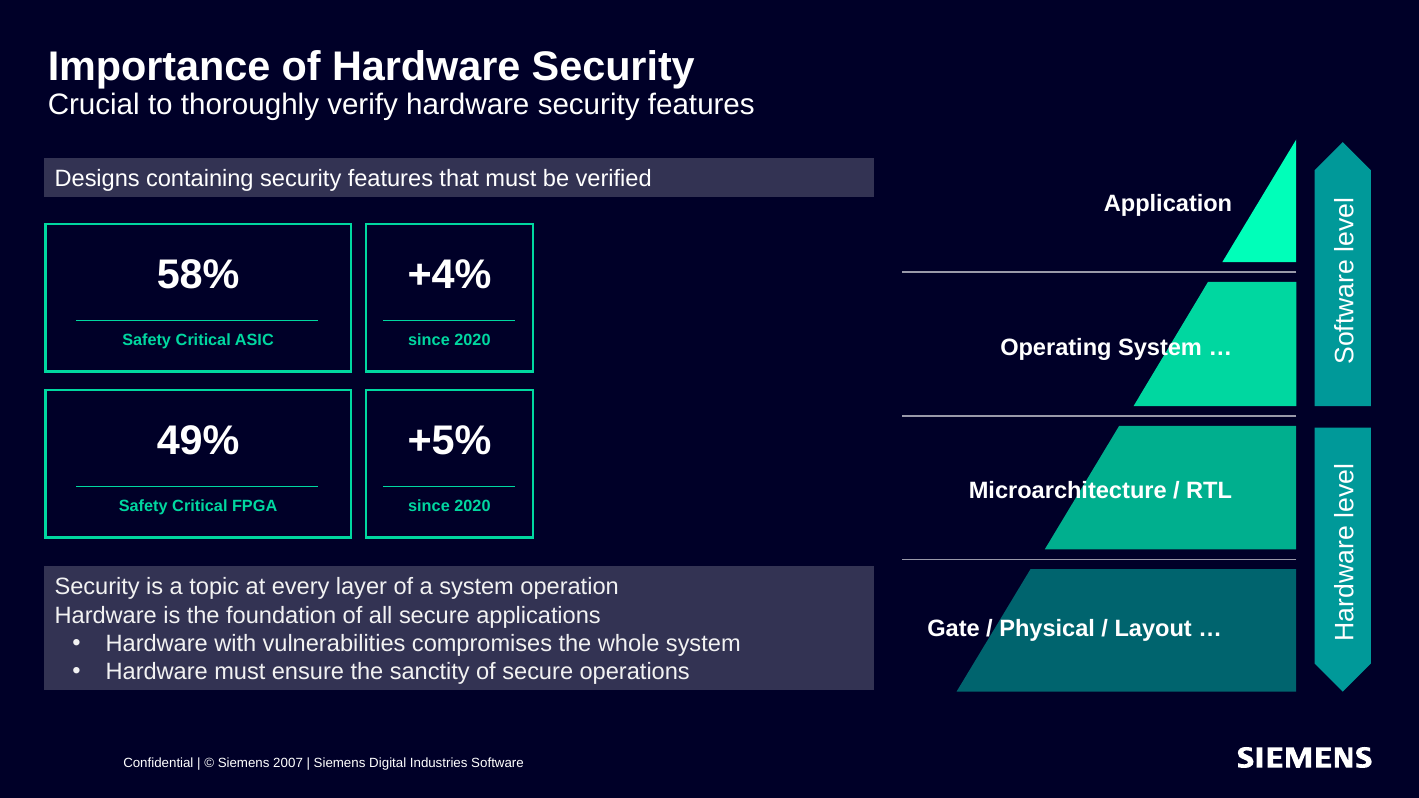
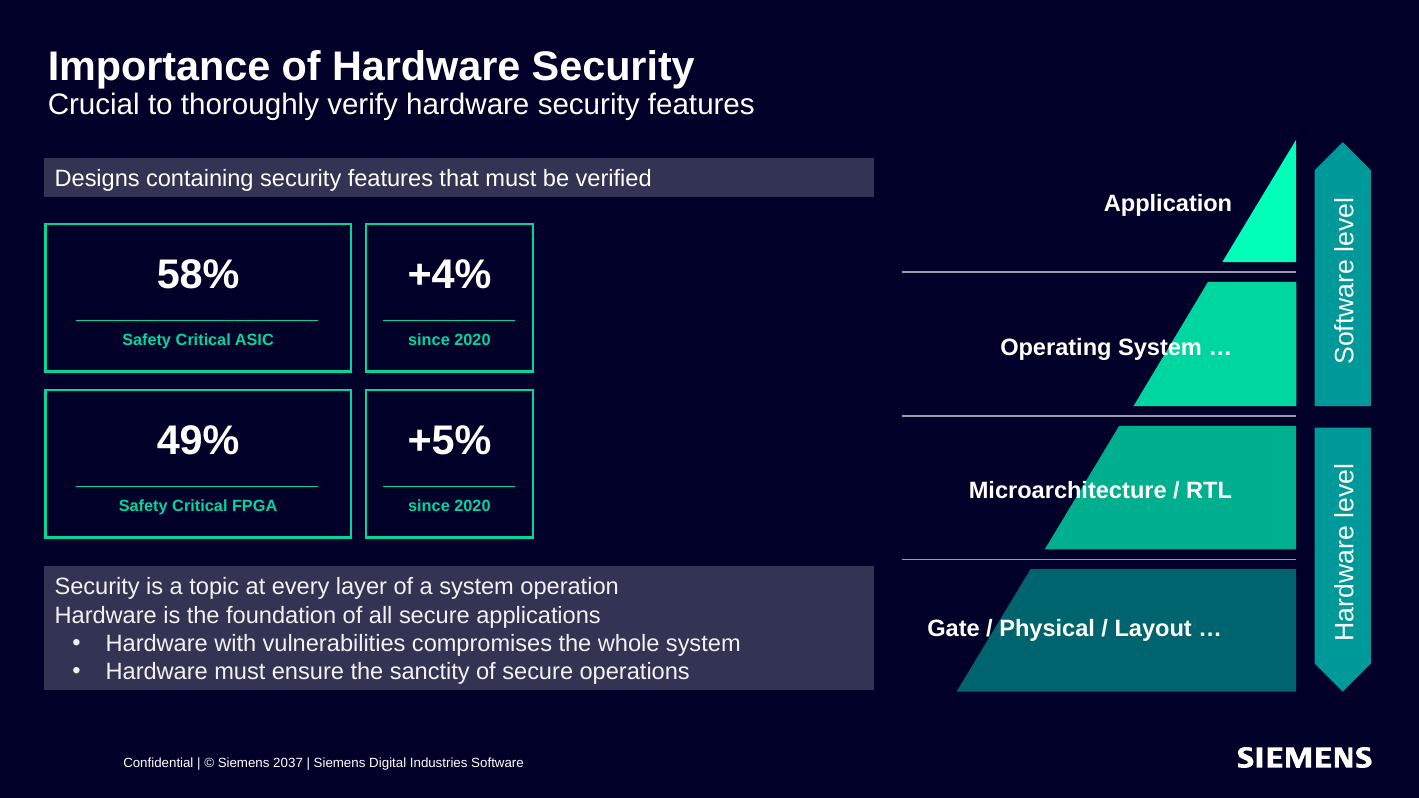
2007: 2007 -> 2037 (288, 764)
